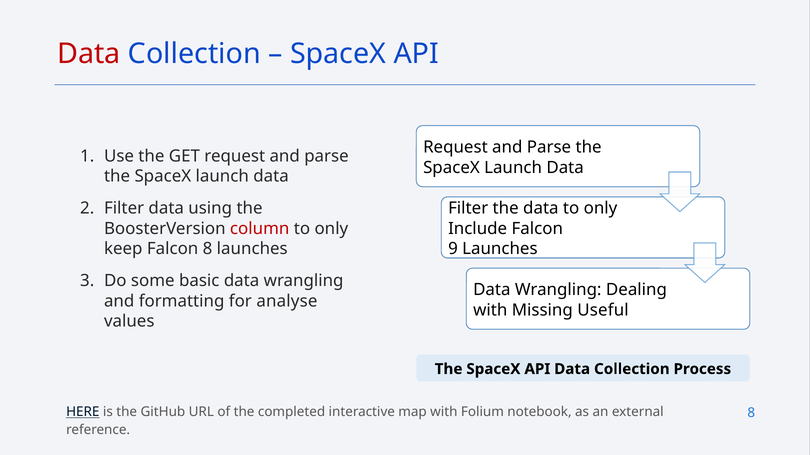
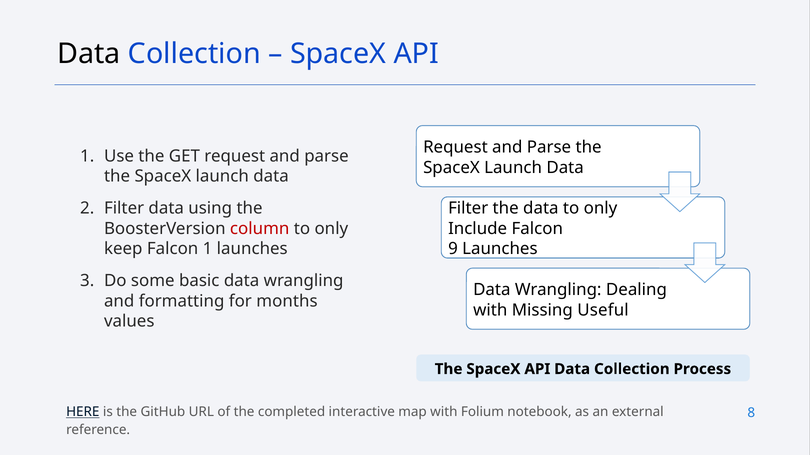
Data colour: red -> black (89, 54)
Falcon 8: 8 -> 1 (207, 249)
analyse: analyse -> months (287, 301)
